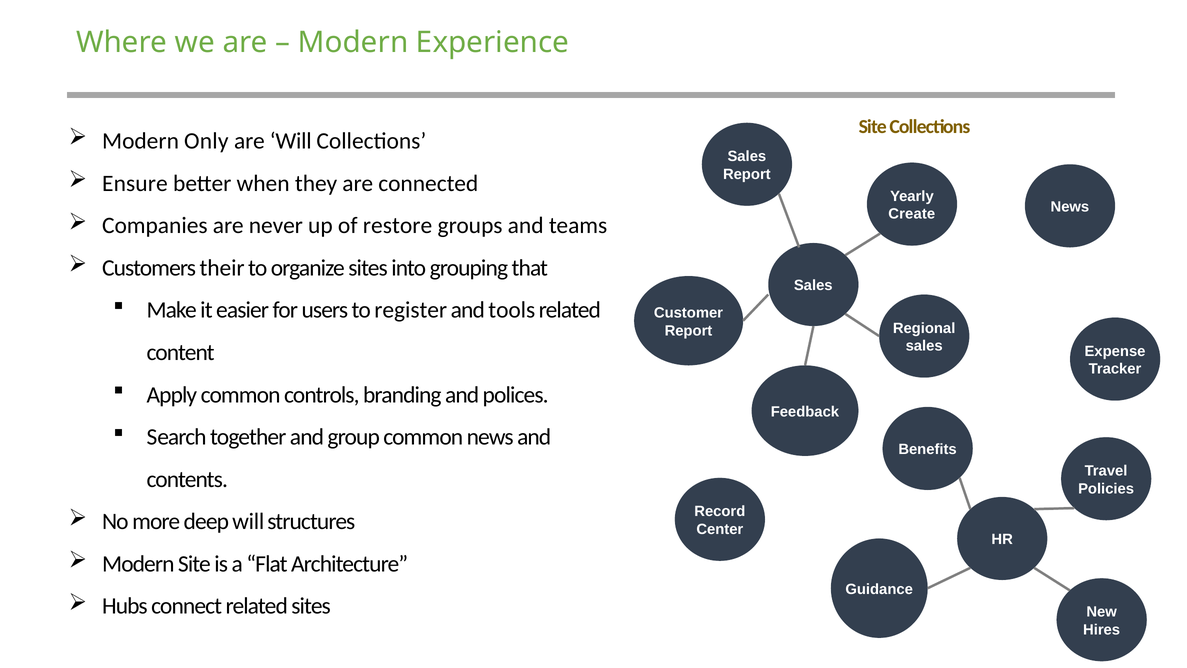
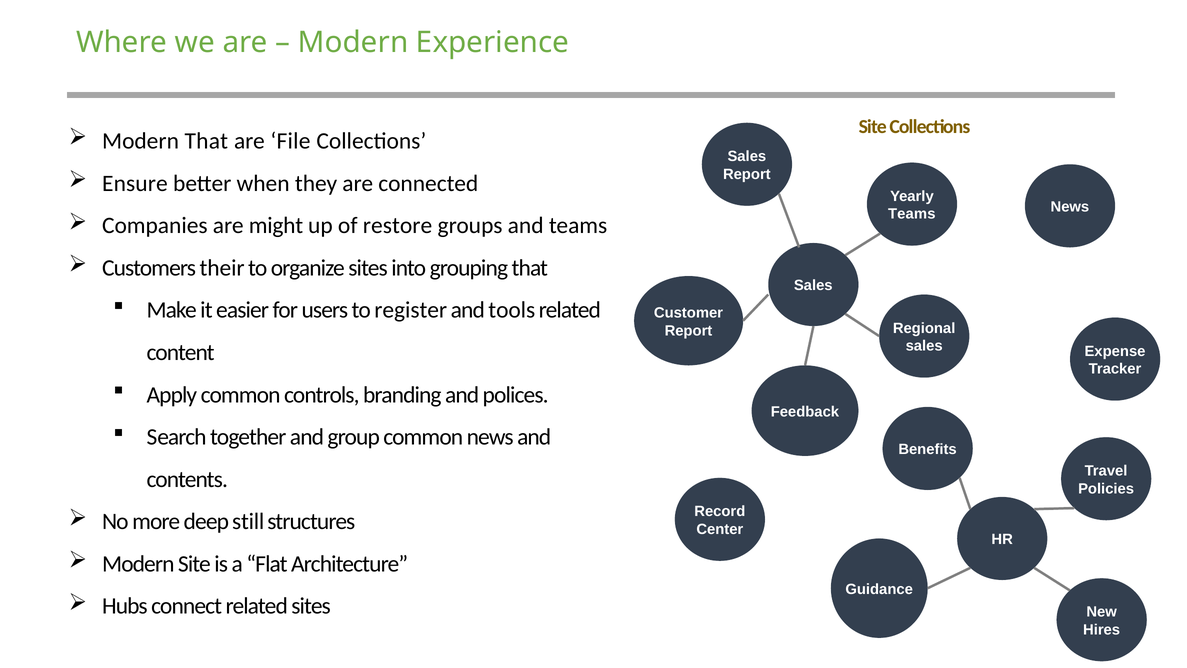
Modern Only: Only -> That (206, 141)
are Will: Will -> File (290, 141)
Create: Create -> Teams (912, 214)
never: never -> might (276, 226)
deep will: will -> still (248, 521)
